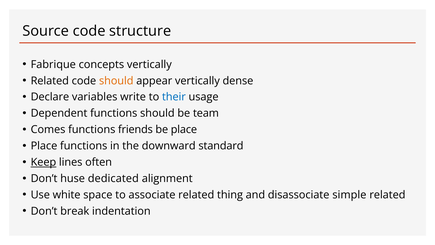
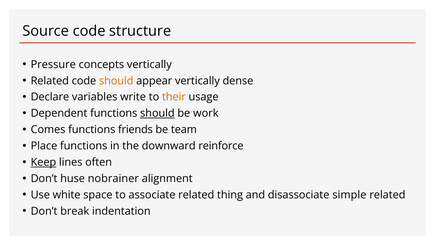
Fabrique: Fabrique -> Pressure (53, 64)
their colour: blue -> orange (174, 97)
should underline: none -> present (157, 113)
team: team -> work (206, 113)
be place: place -> team (184, 129)
standard: standard -> reinforce (221, 146)
dedicated: dedicated -> nobrainer (113, 178)
